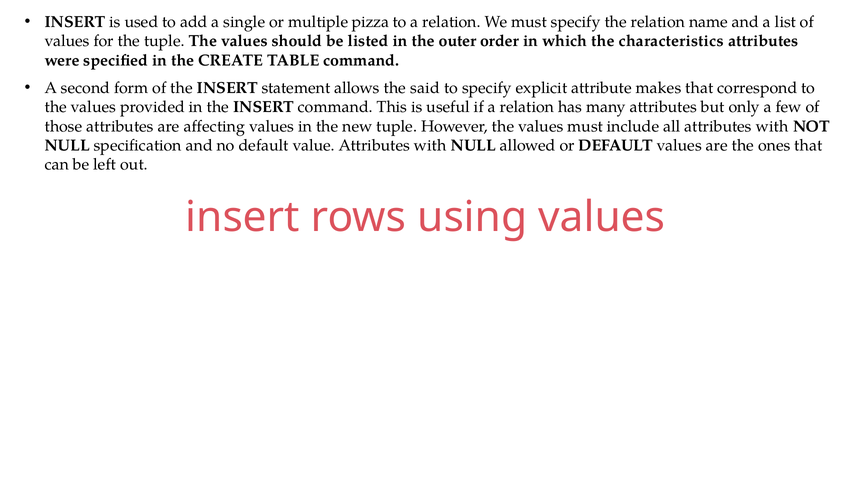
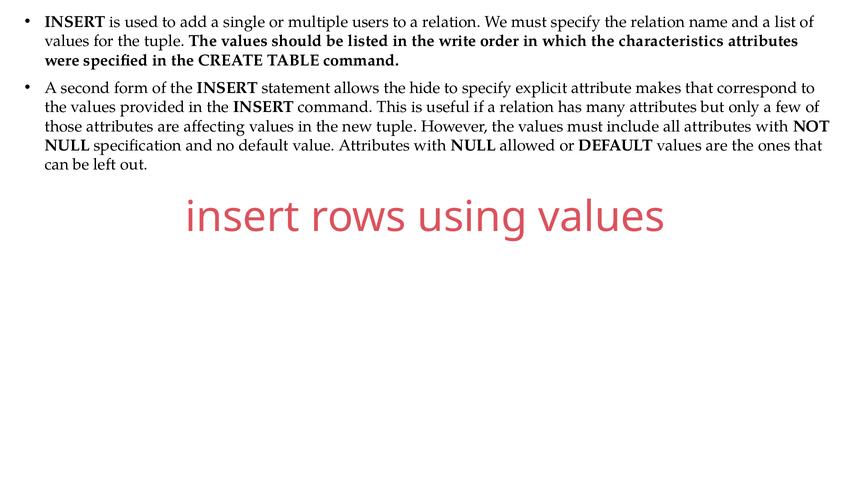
pizza: pizza -> users (371, 22)
outer: outer -> write (458, 41)
said: said -> hide (425, 88)
